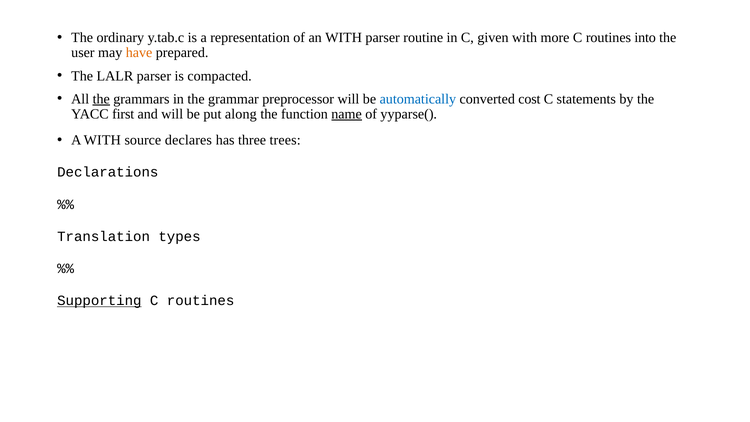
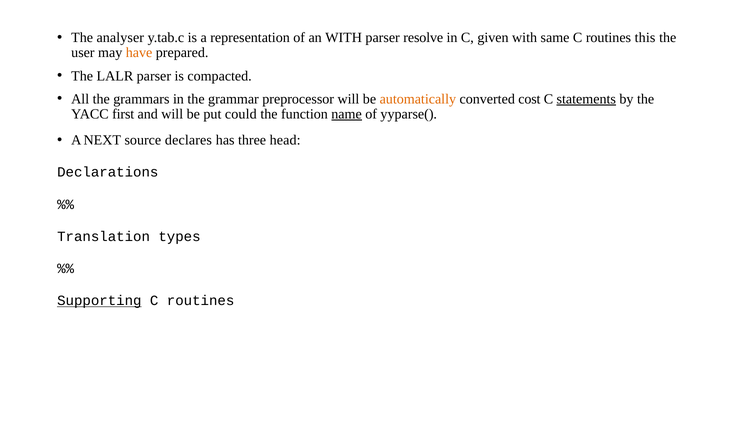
ordinary: ordinary -> analyser (120, 38)
routine: routine -> resolve (423, 38)
more: more -> same (555, 38)
into: into -> this (645, 38)
the underline: present -> none (101, 99)
automatically colour: blue -> orange (418, 99)
statements underline: none -> present (586, 99)
along: along -> could (241, 114)
A WITH: WITH -> NEXT (102, 140)
trees: trees -> head (285, 140)
